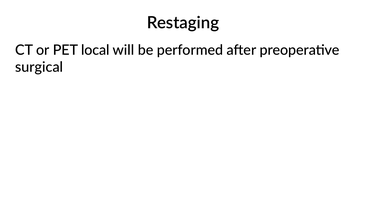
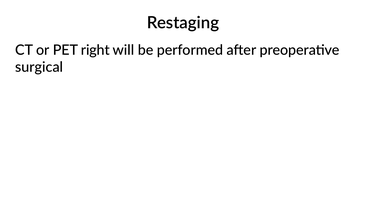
local: local -> right (95, 50)
